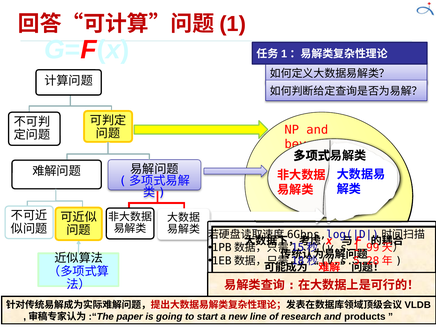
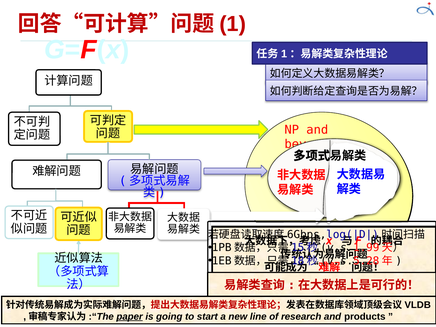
paper underline: none -> present (130, 317)
